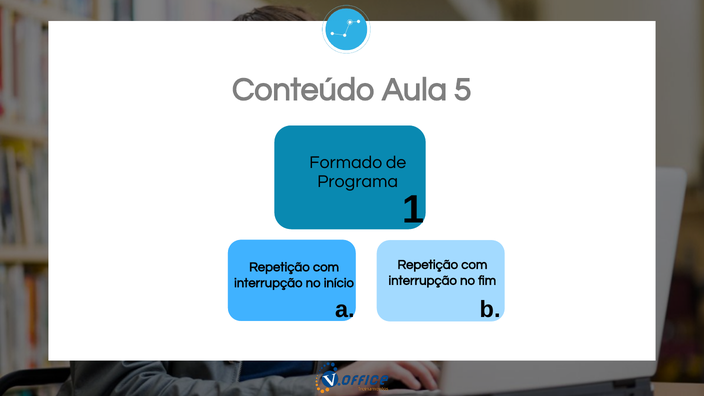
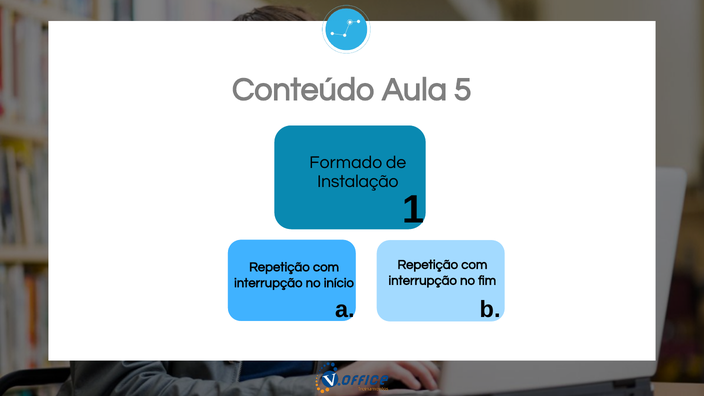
Programa: Programa -> Instalação (358, 181)
